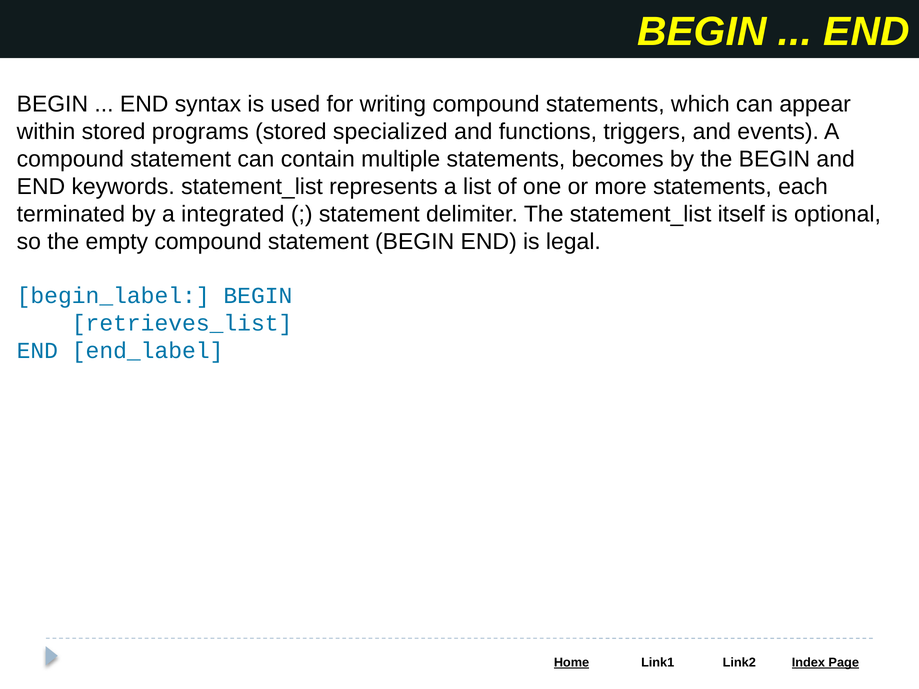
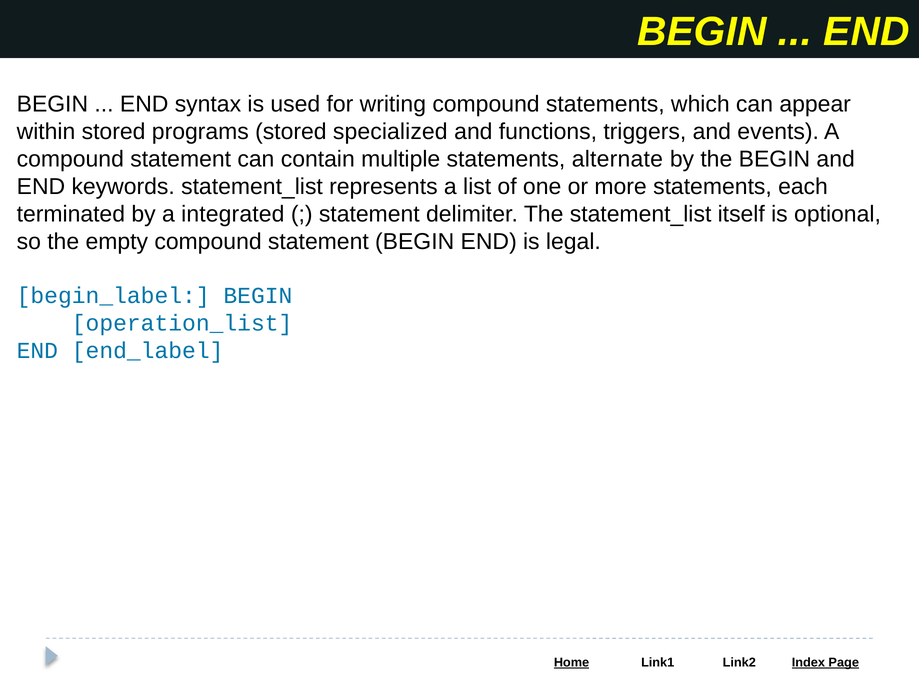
becomes: becomes -> alternate (617, 159)
retrieves_list: retrieves_list -> operation_list (182, 323)
